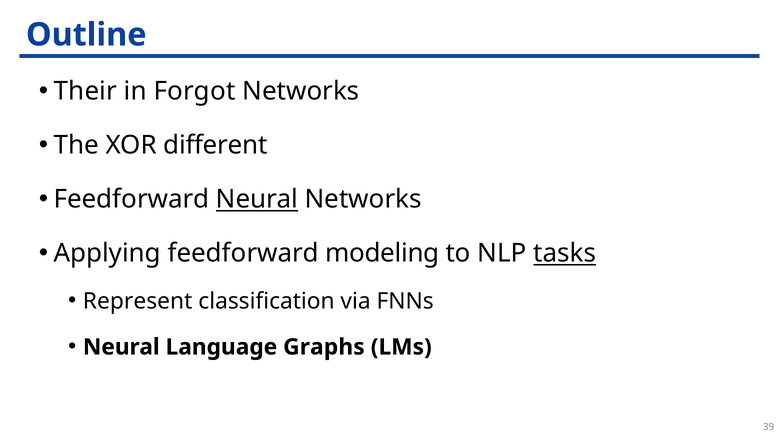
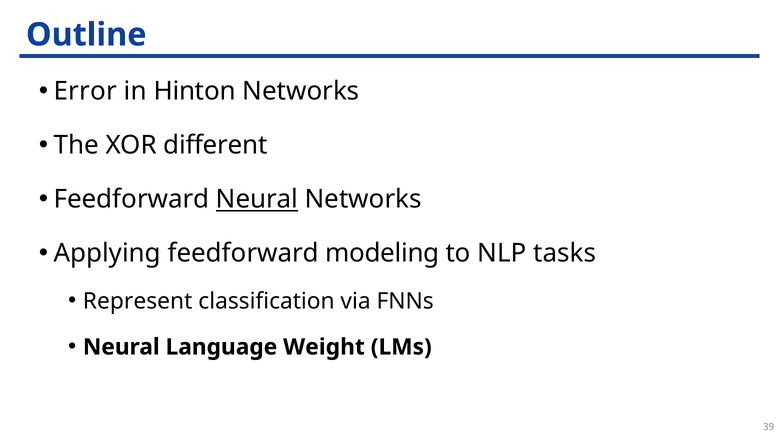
Their: Their -> Error (85, 91)
Forgot: Forgot -> Hinton (195, 91)
tasks underline: present -> none (565, 253)
Graphs: Graphs -> Weight (324, 347)
